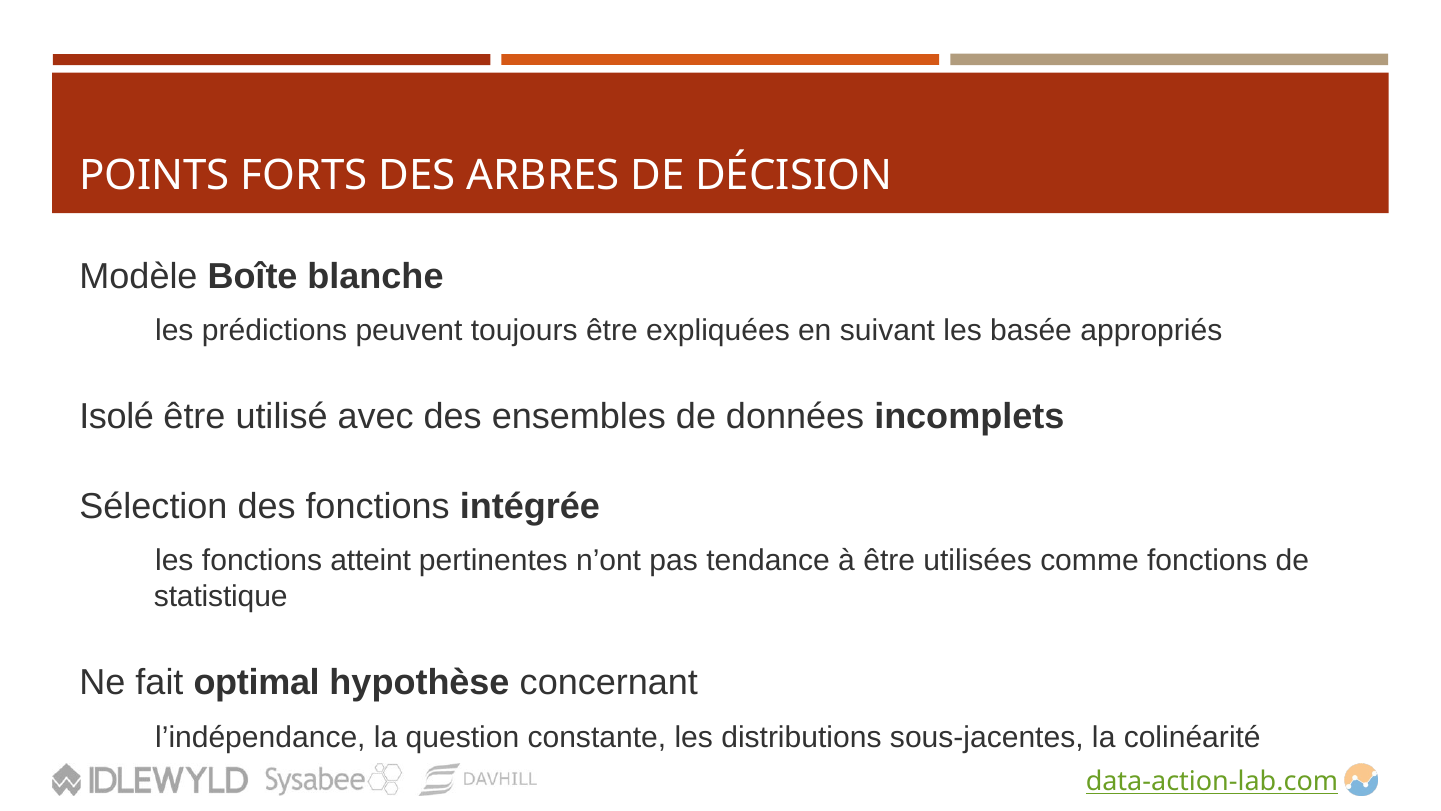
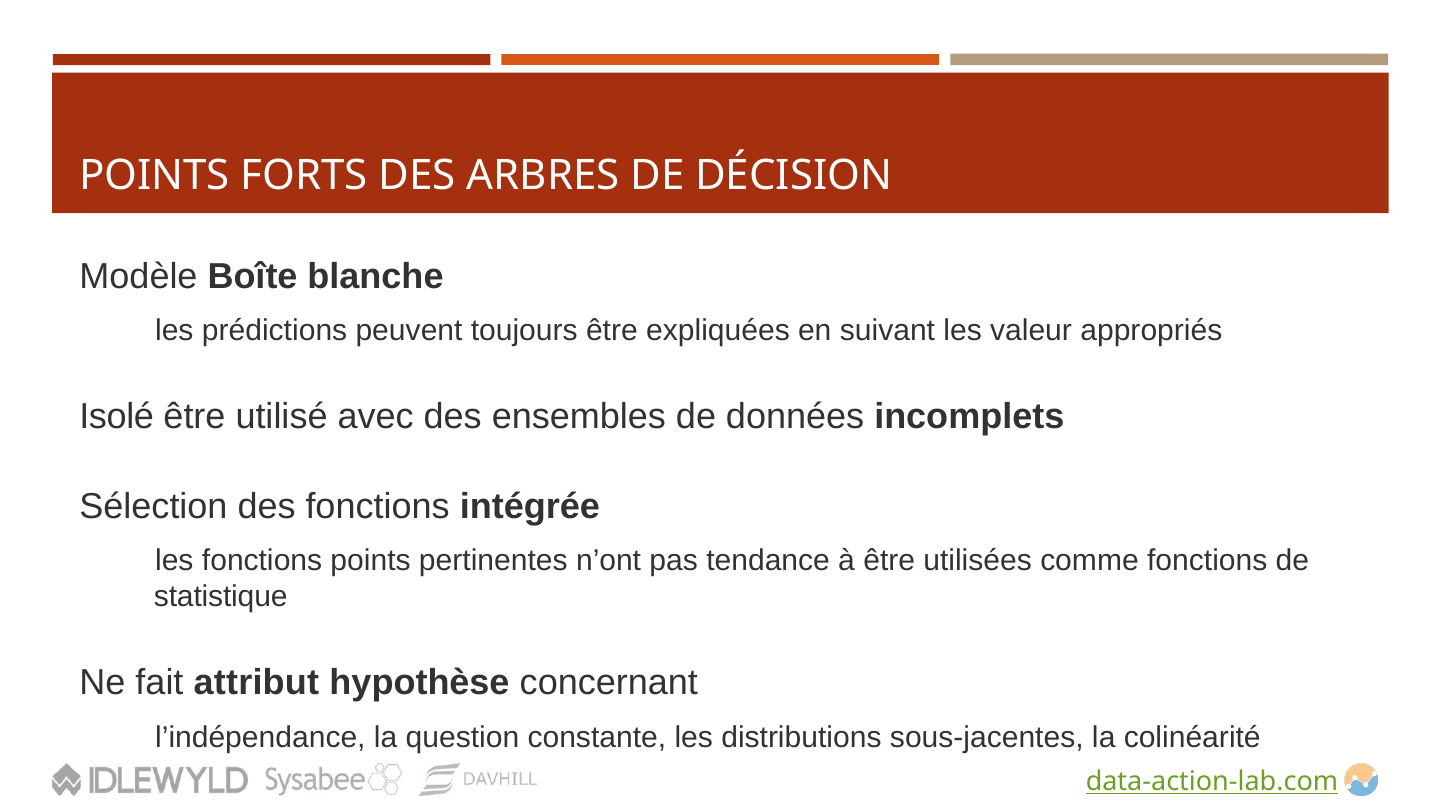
basée: basée -> valeur (1031, 330)
fonctions atteint: atteint -> points (371, 560)
optimal: optimal -> attribut (256, 683)
